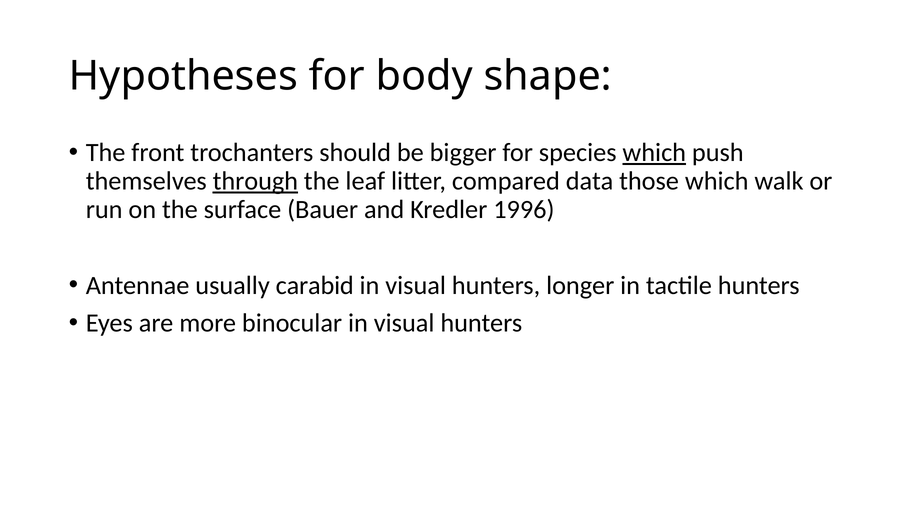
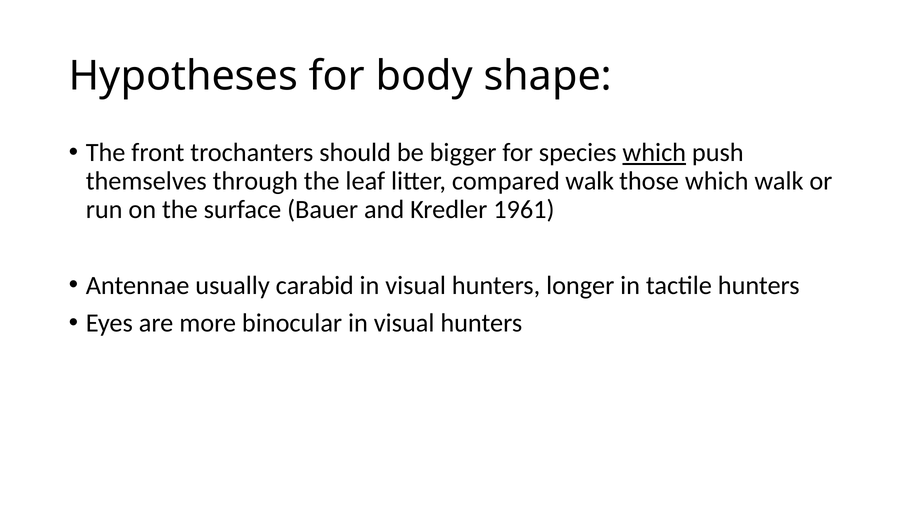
through underline: present -> none (255, 181)
compared data: data -> walk (590, 181)
1996: 1996 -> 1961 (524, 210)
